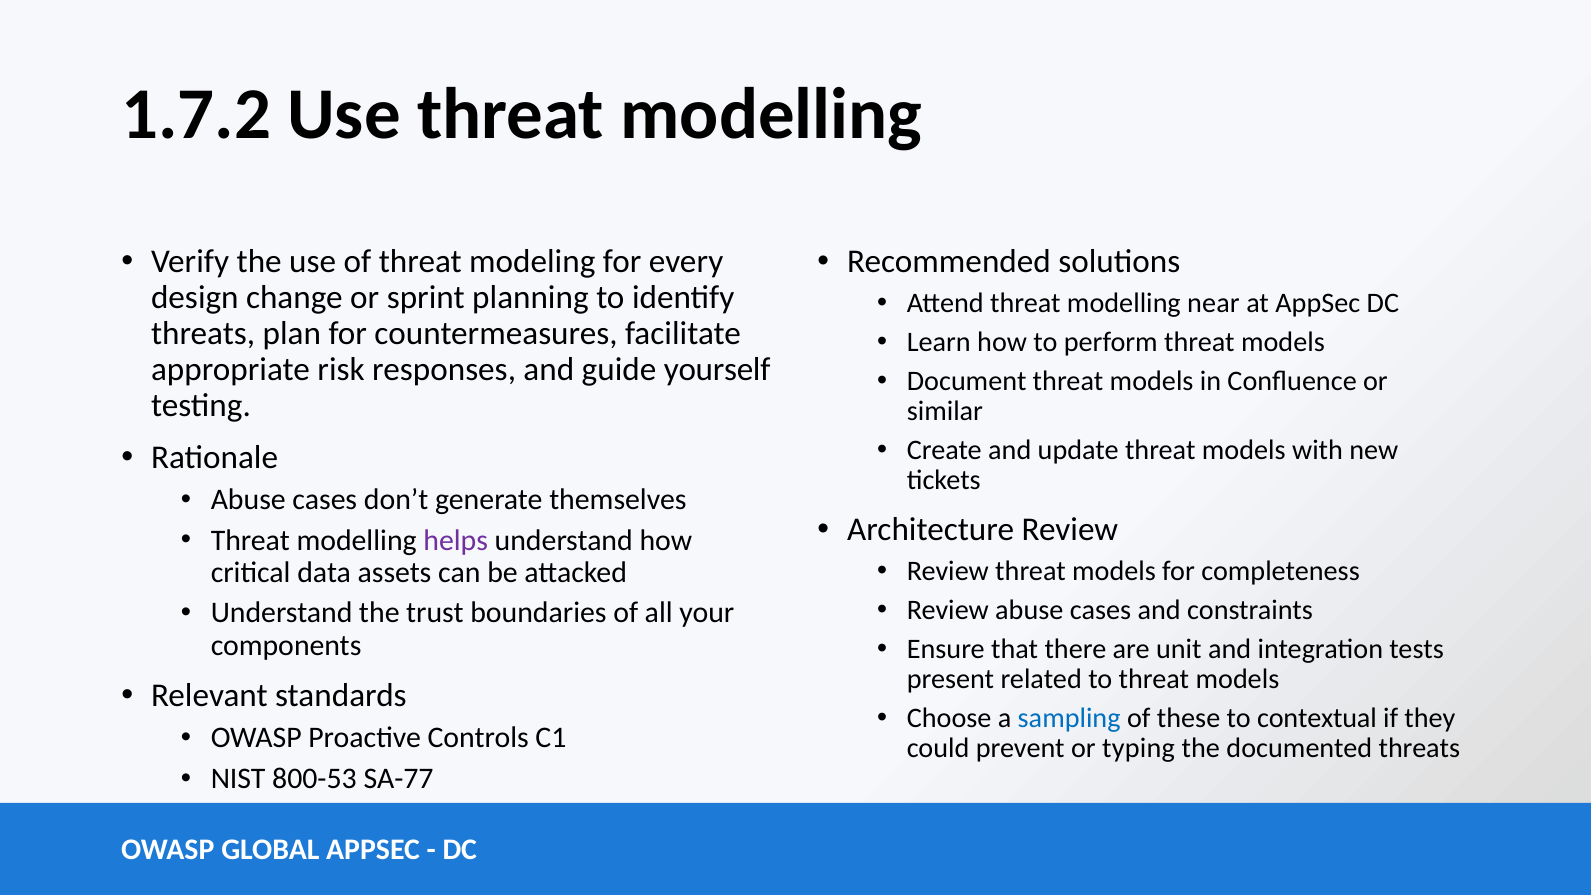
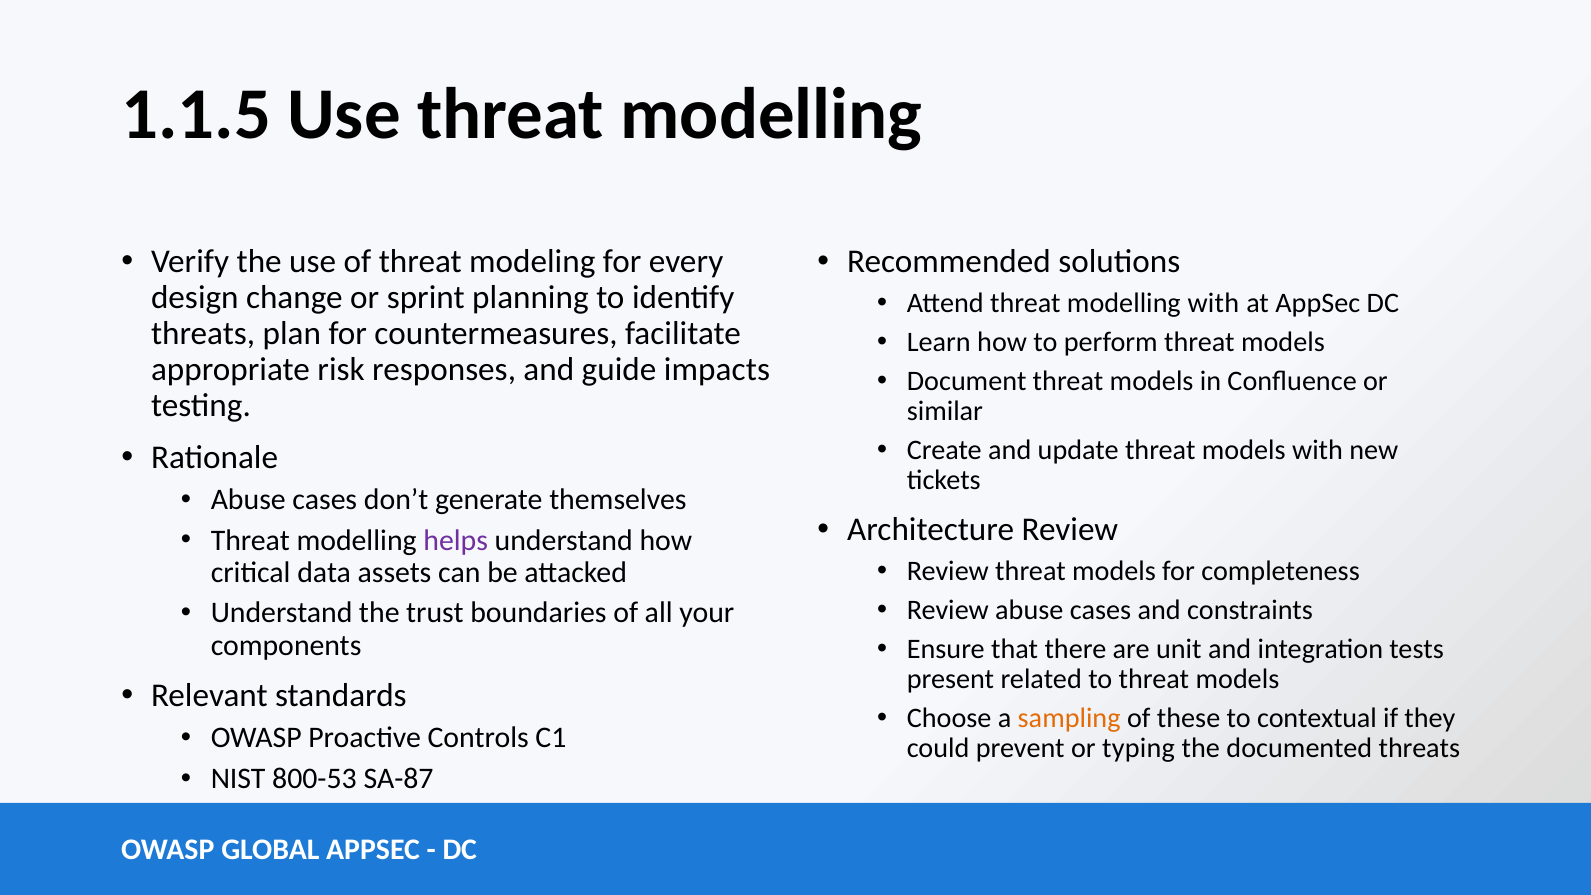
1.7.2: 1.7.2 -> 1.1.5 (196, 114)
modelling near: near -> with (1213, 303)
yourself: yourself -> impacts (717, 369)
sampling colour: blue -> orange (1069, 718)
SA-77: SA-77 -> SA-87 (398, 779)
